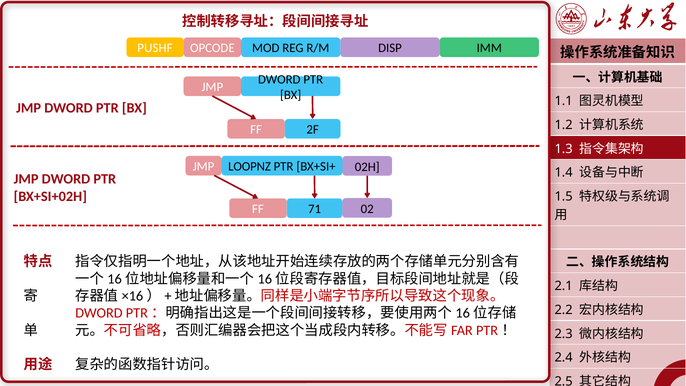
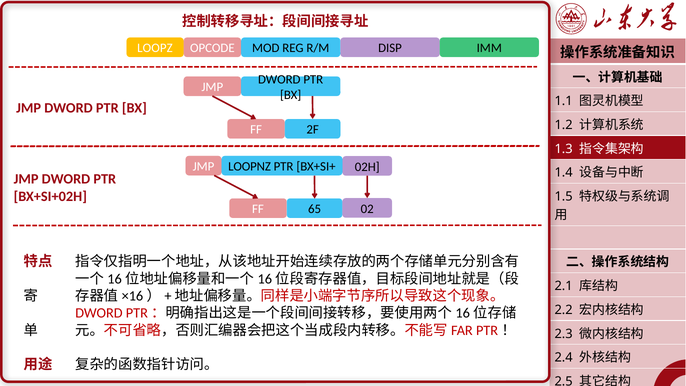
PUSHF: PUSHF -> LOOPZ (155, 48)
71: 71 -> 65 (315, 209)
